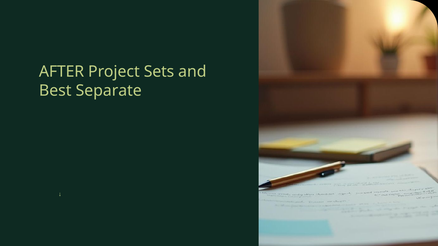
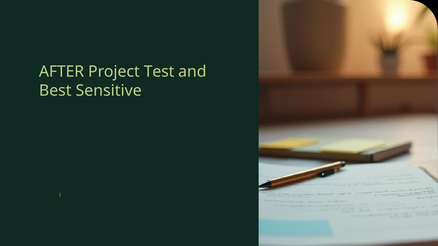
Sets: Sets -> Test (159, 72)
Separate: Separate -> Sensitive (109, 91)
